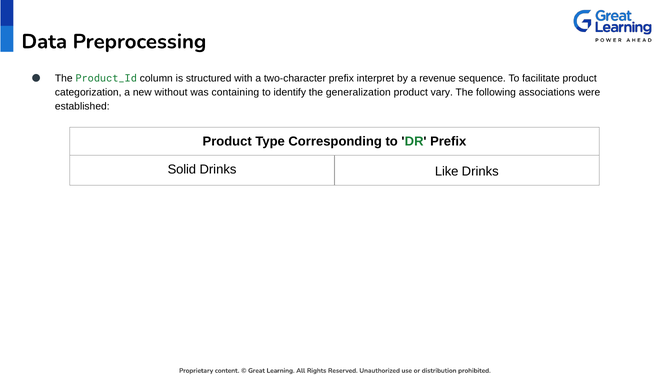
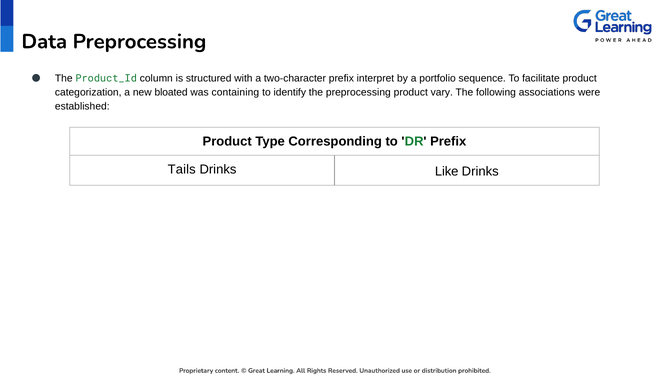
revenue: revenue -> portfolio (438, 78)
without: without -> bloated (171, 93)
the generalization: generalization -> preprocessing (358, 93)
Solid: Solid -> Tails (182, 169)
